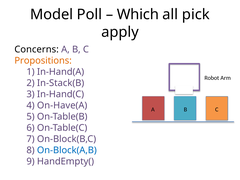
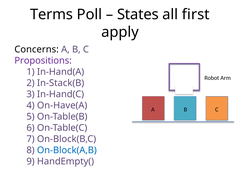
Model: Model -> Terms (52, 14)
Which: Which -> States (138, 14)
pick: pick -> first (196, 14)
Propositions colour: orange -> purple (43, 61)
